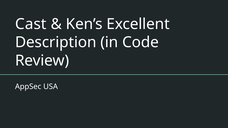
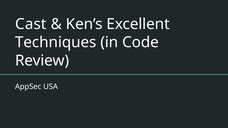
Description: Description -> Techniques (56, 42)
